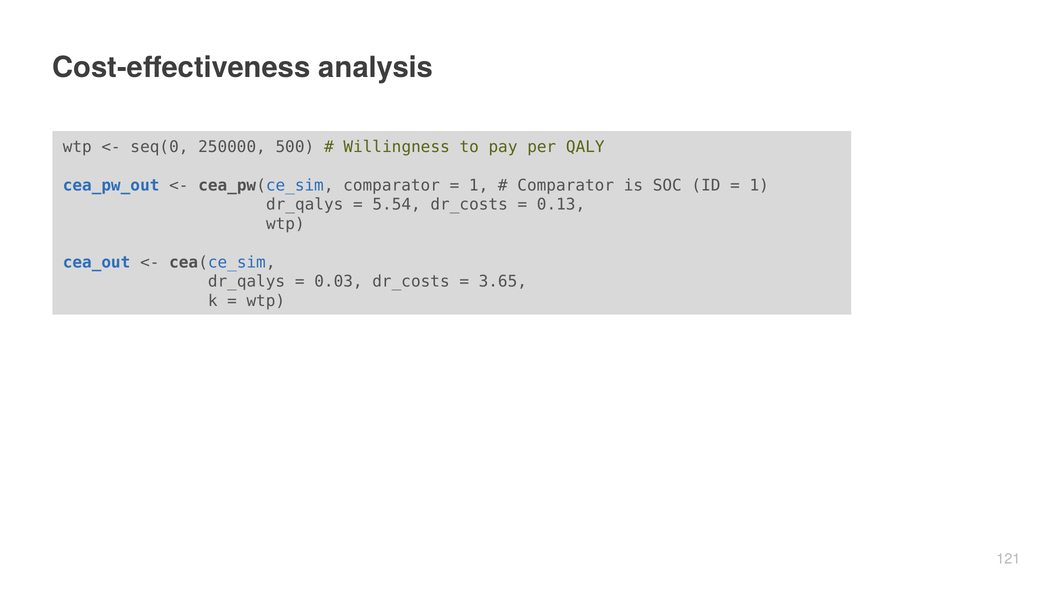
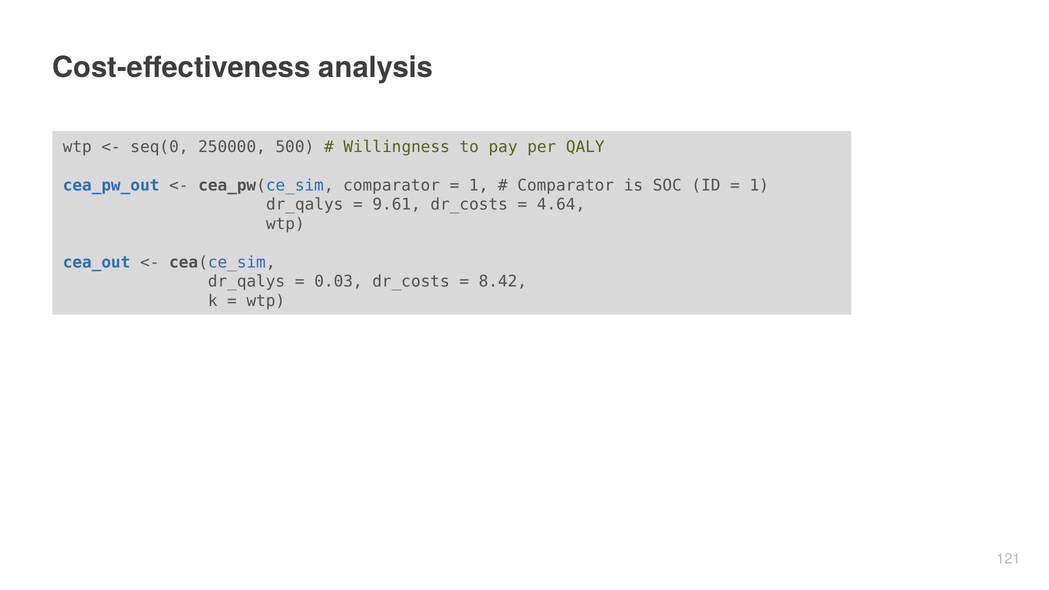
5.54: 5.54 -> 9.61 (397, 205)
0.13: 0.13 -> 4.64 (561, 205)
3.65: 3.65 -> 8.42 (503, 282)
